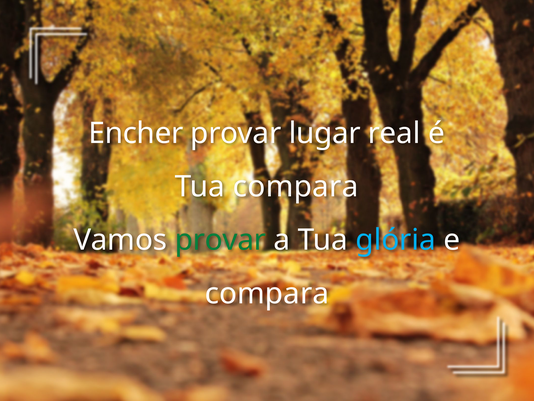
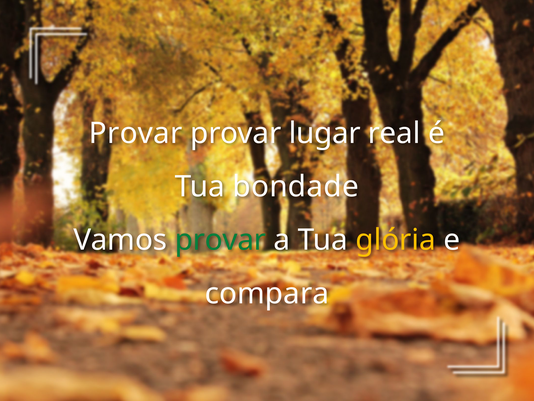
Encher: Encher -> Provar (136, 133)
Tua compara: compara -> bondade (296, 187)
glória colour: light blue -> yellow (396, 240)
